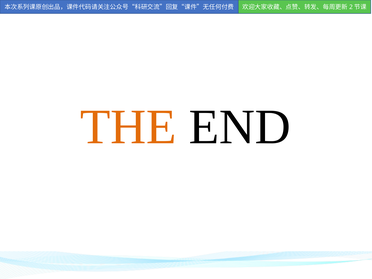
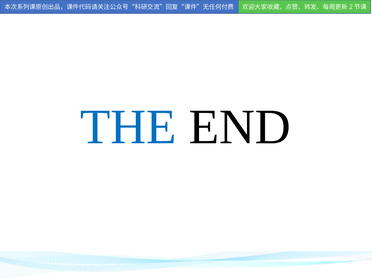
THE colour: orange -> blue (128, 127)
